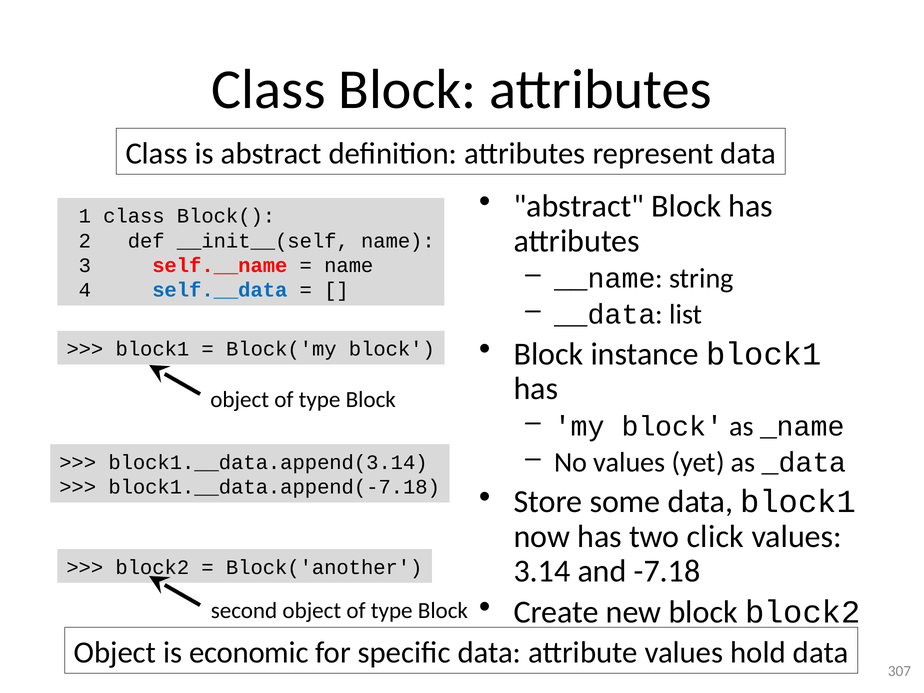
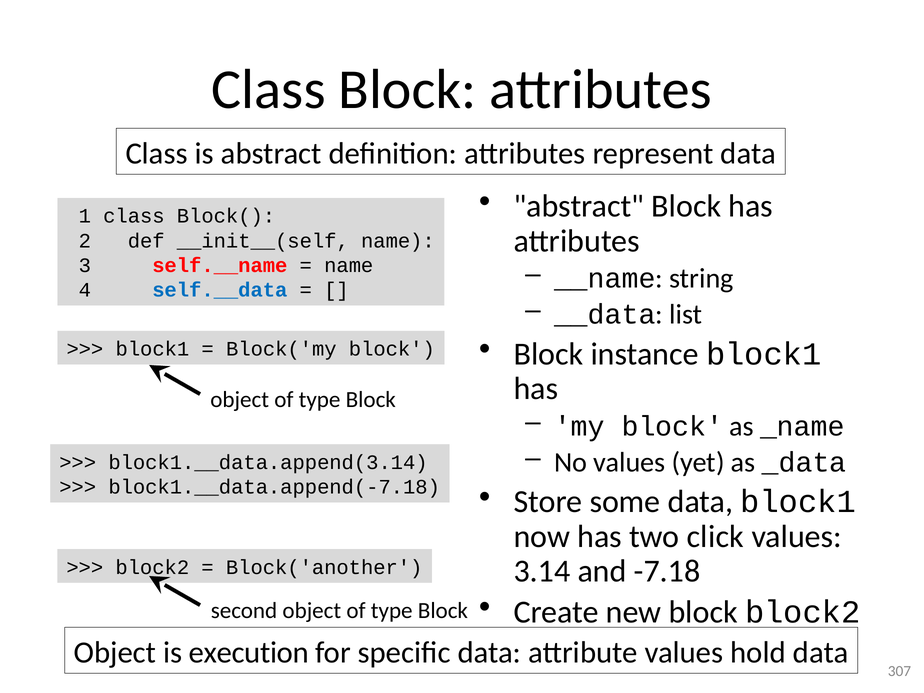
economic: economic -> execution (249, 652)
